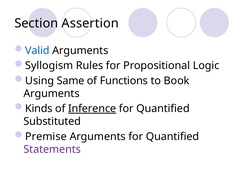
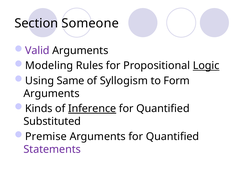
Assertion: Assertion -> Someone (90, 23)
Valid colour: blue -> purple (37, 51)
Syllogism: Syllogism -> Modeling (49, 66)
Logic underline: none -> present (206, 66)
Functions: Functions -> Syllogism (124, 81)
Book: Book -> Form (177, 81)
